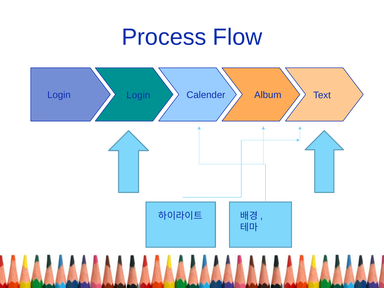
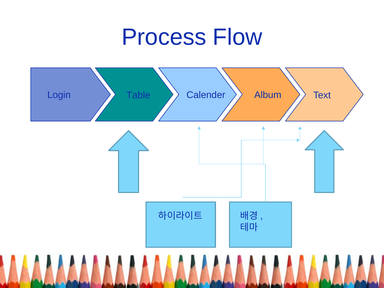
Login: Login -> Table (138, 95)
